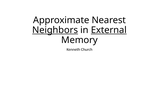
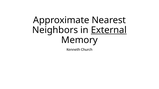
Neighbors underline: present -> none (55, 30)
